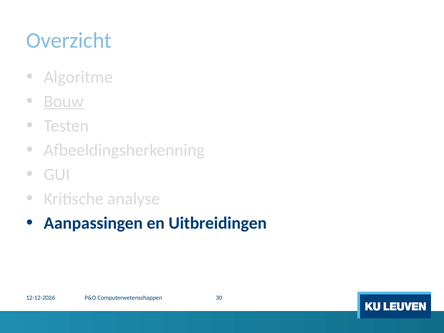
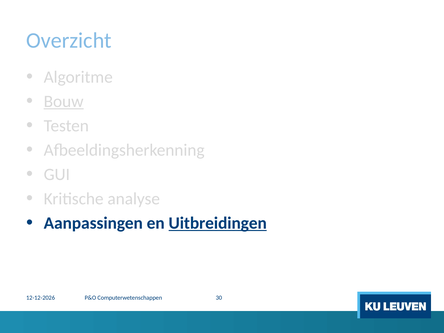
Uitbreidingen underline: none -> present (218, 223)
